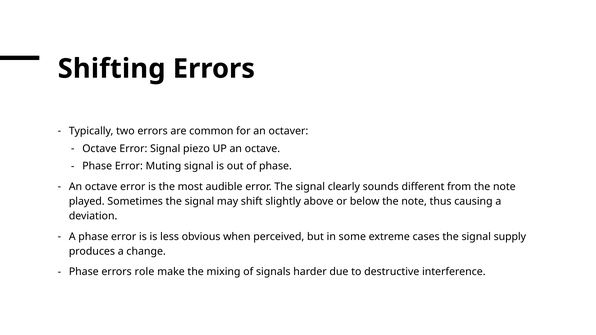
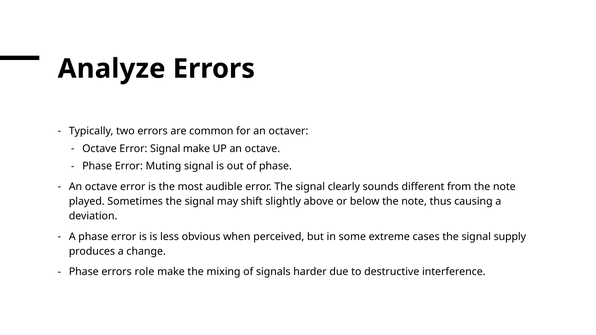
Shifting: Shifting -> Analyze (112, 69)
Signal piezo: piezo -> make (197, 149)
